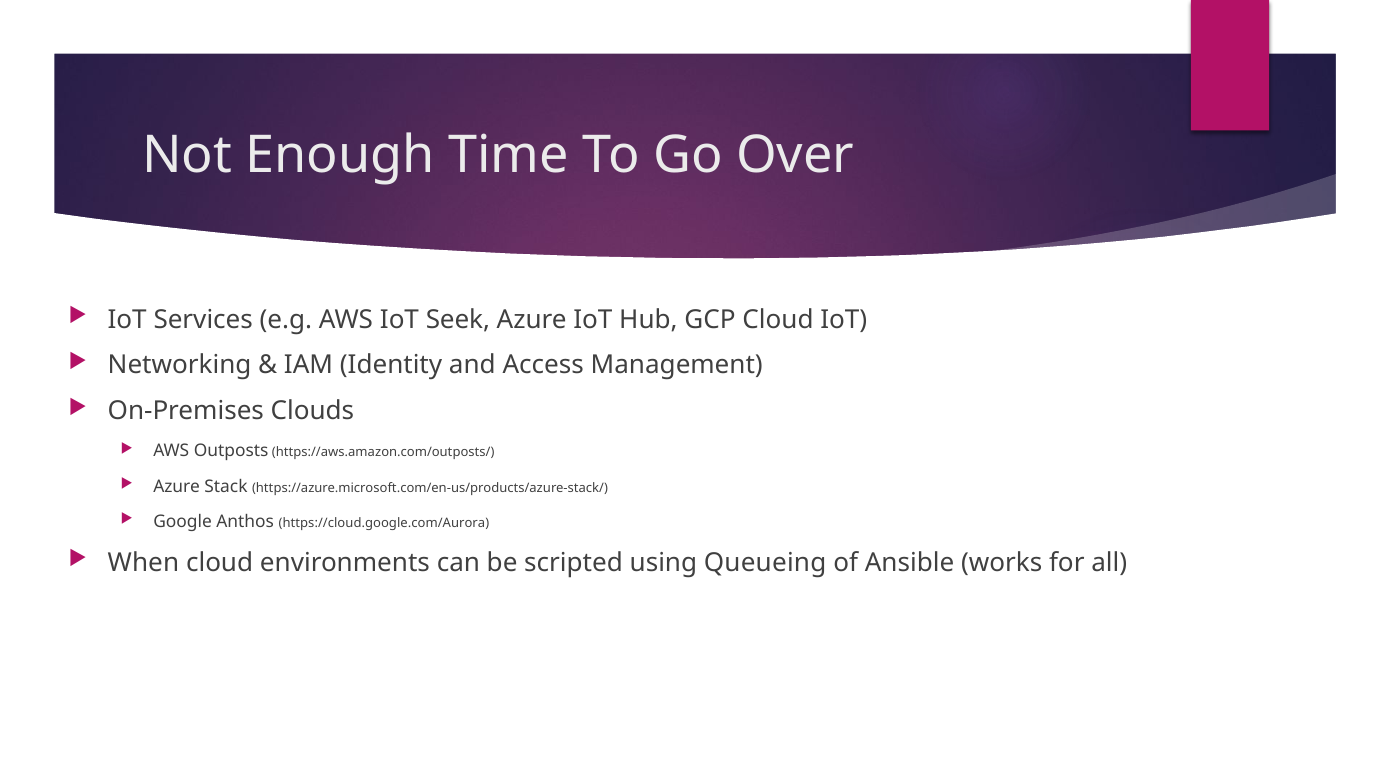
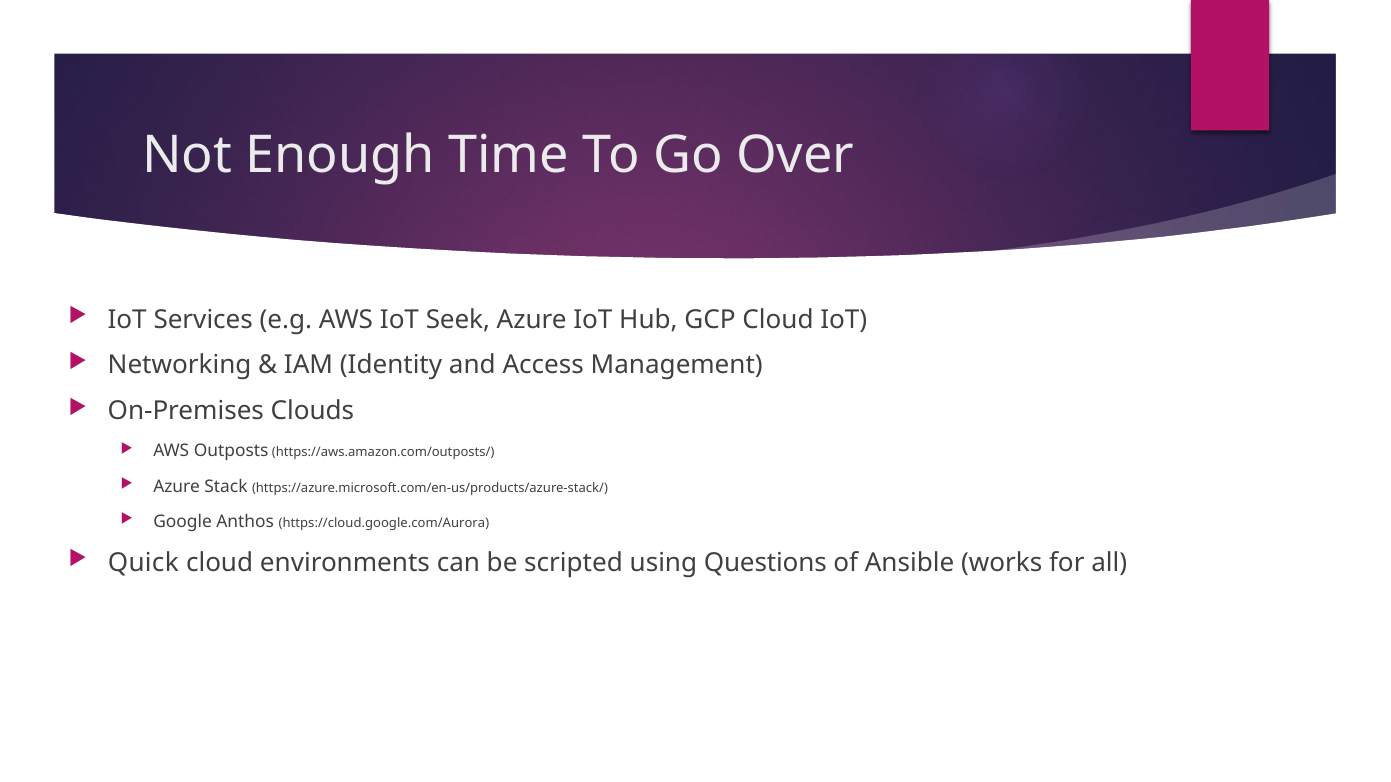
When: When -> Quick (143, 563)
Queueing: Queueing -> Questions (765, 563)
